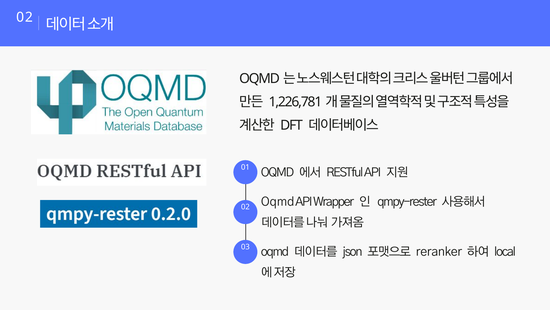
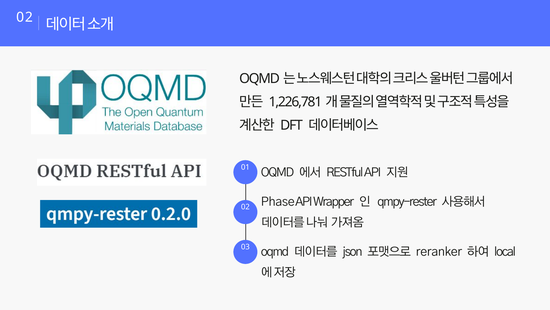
Oqmd: Oqmd -> Phase (278, 201)
